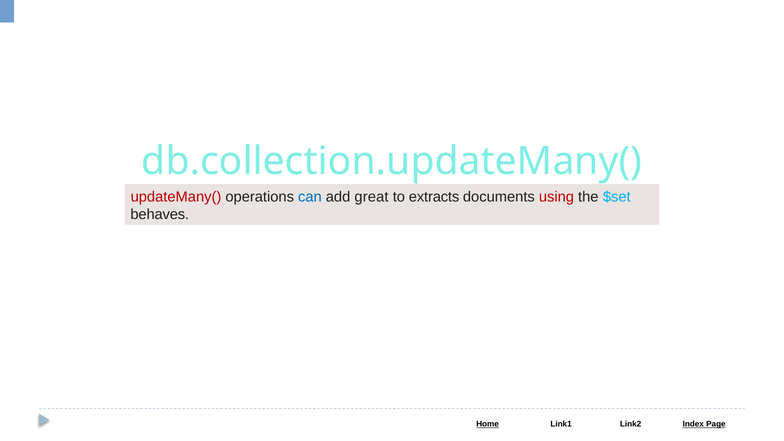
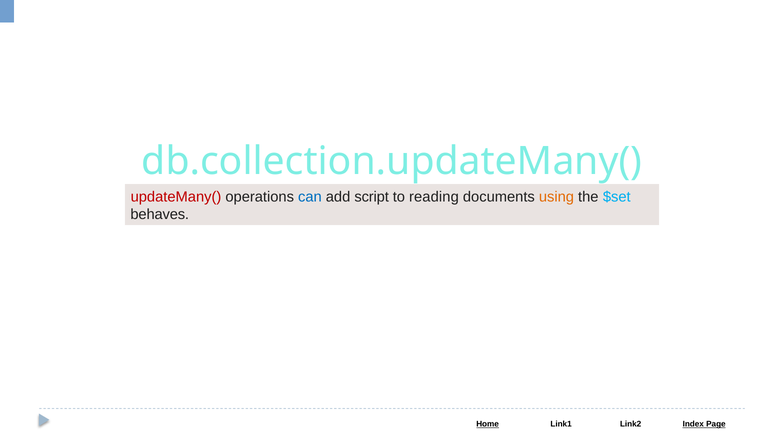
great: great -> script (372, 197)
extracts: extracts -> reading (434, 197)
using colour: red -> orange (556, 197)
